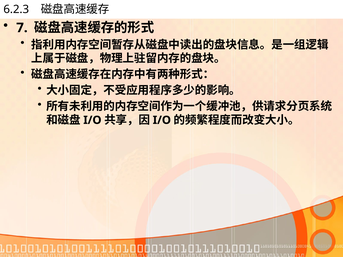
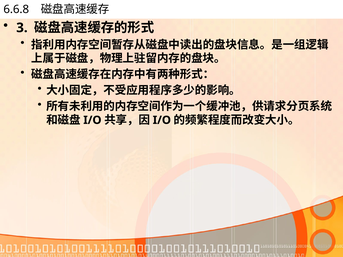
6.2.3: 6.2.3 -> 6.6.8 (16, 9)
7: 7 -> 3 (22, 28)
